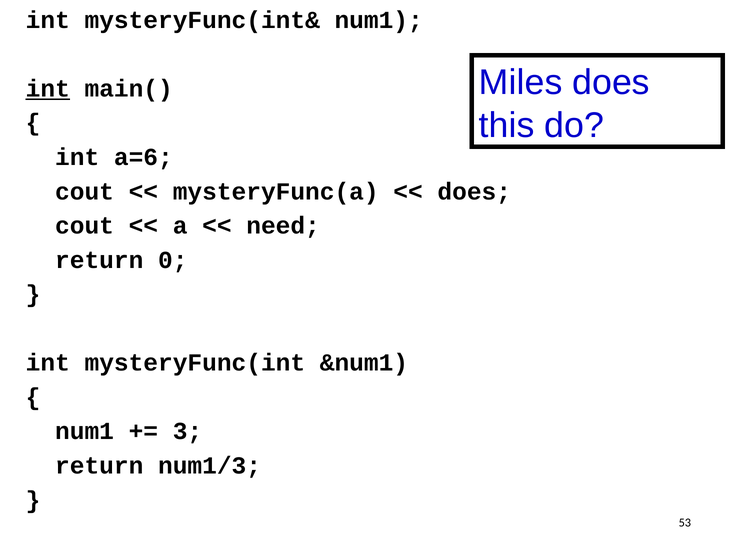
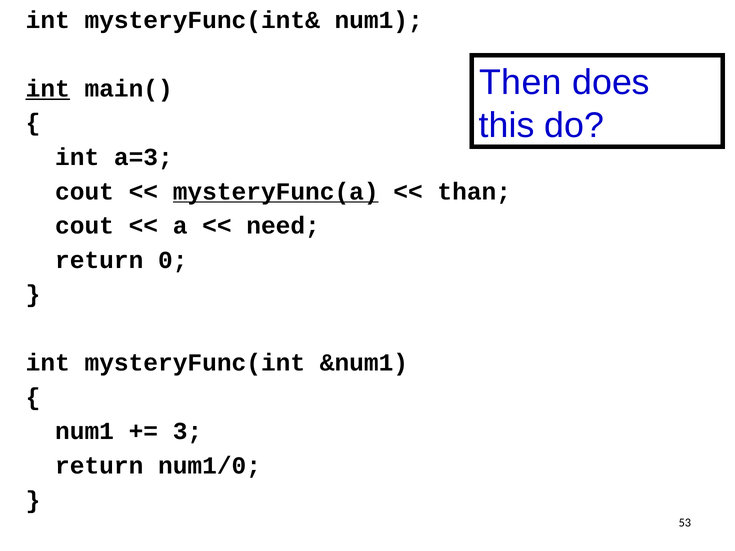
Miles: Miles -> Then (520, 83)
a=6: a=6 -> a=3 (143, 157)
mysteryFunc(a underline: none -> present (276, 192)
does: does -> than (474, 192)
num1/3: num1/3 -> num1/0 (210, 466)
